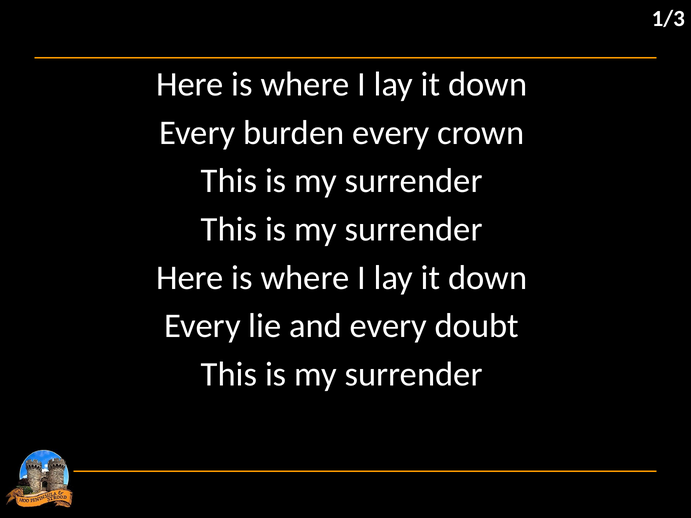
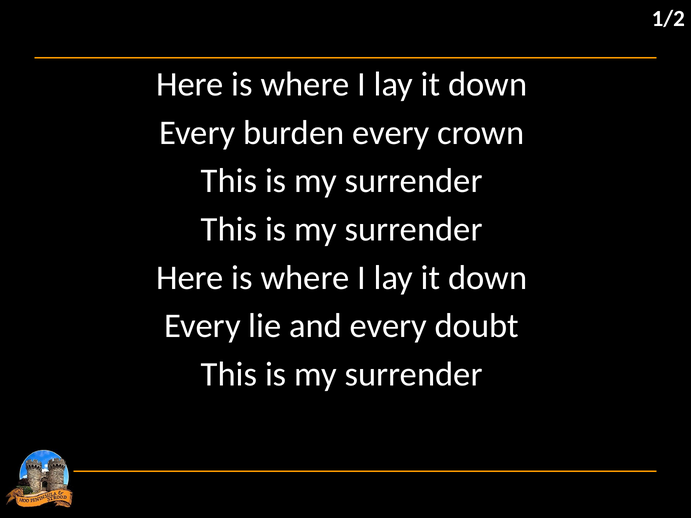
1/3: 1/3 -> 1/2 (668, 19)
